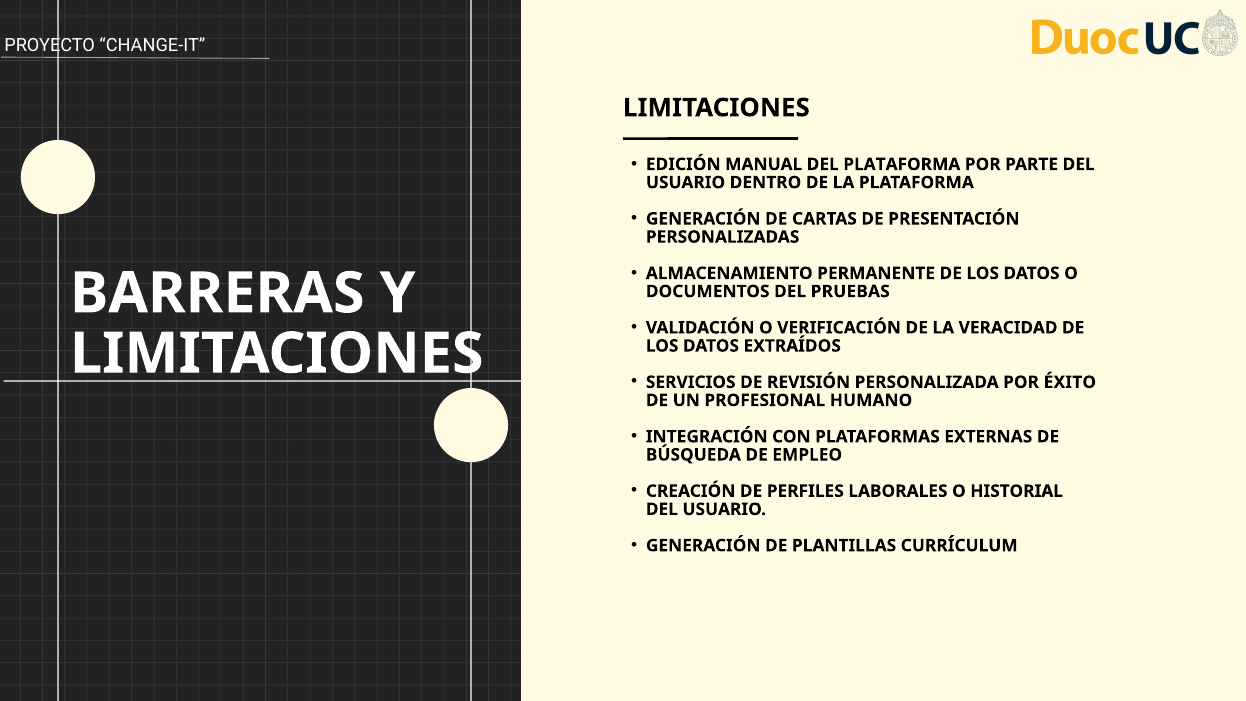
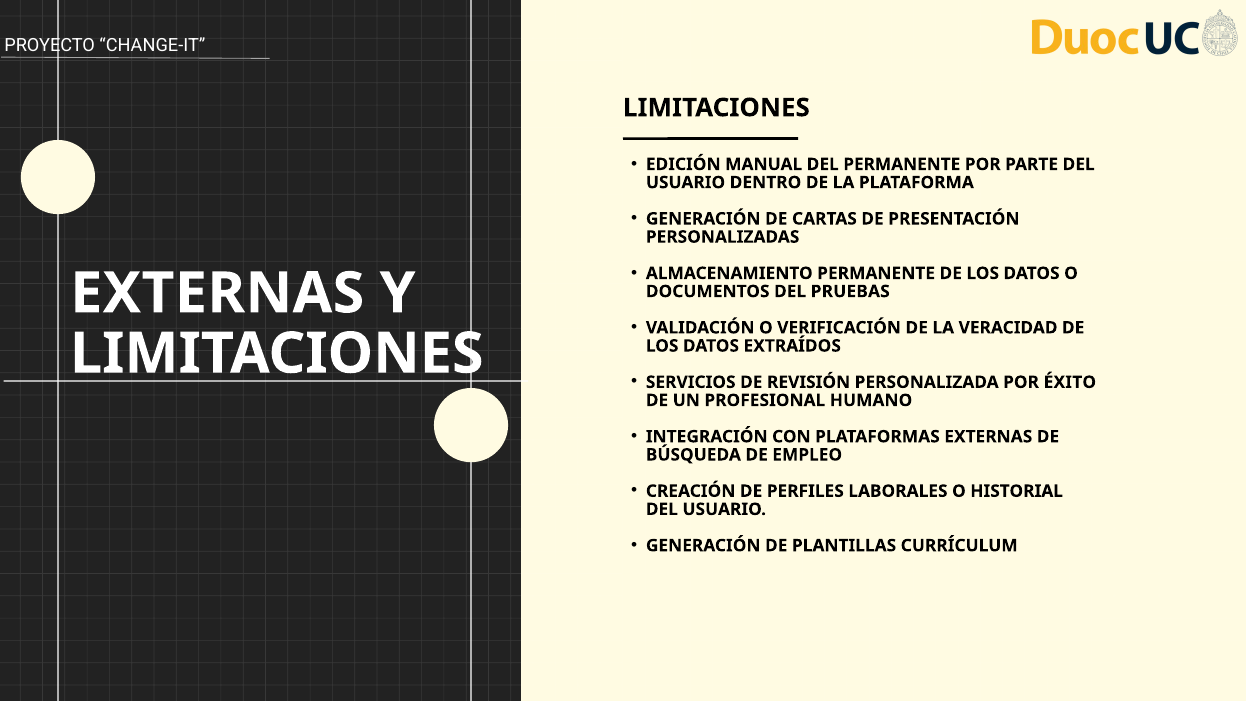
DEL PLATAFORMA: PLATAFORMA -> PERMANENTE (902, 164)
BARRERAS: BARRERAS -> EXTERNAS (217, 293)
